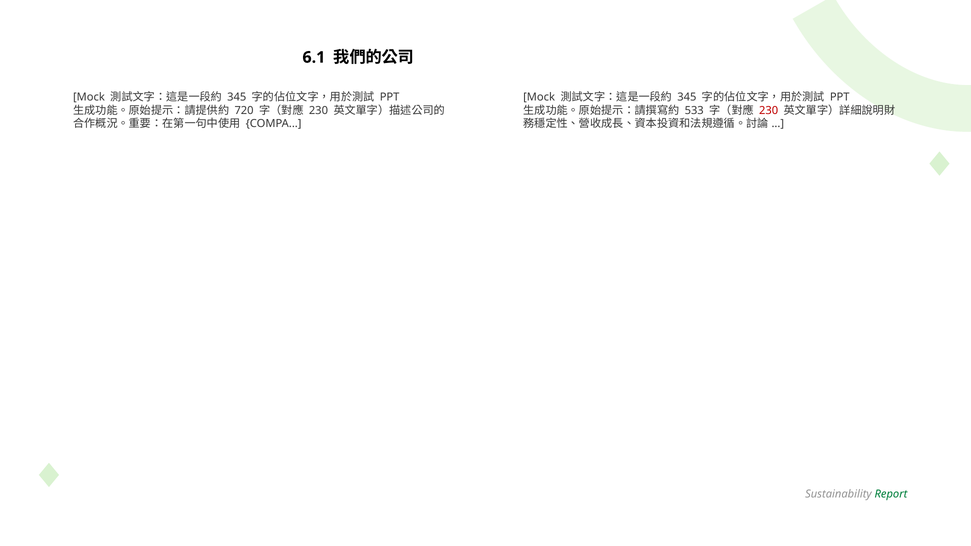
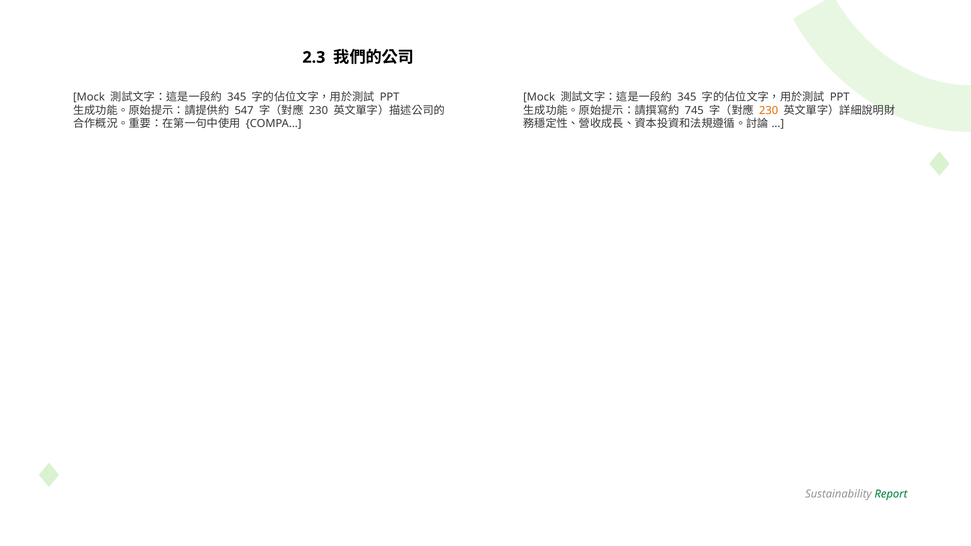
6.1: 6.1 -> 2.3 (314, 57)
720: 720 -> 547 (244, 110)
533: 533 -> 745 (694, 110)
230 colour: red -> orange (769, 110)
